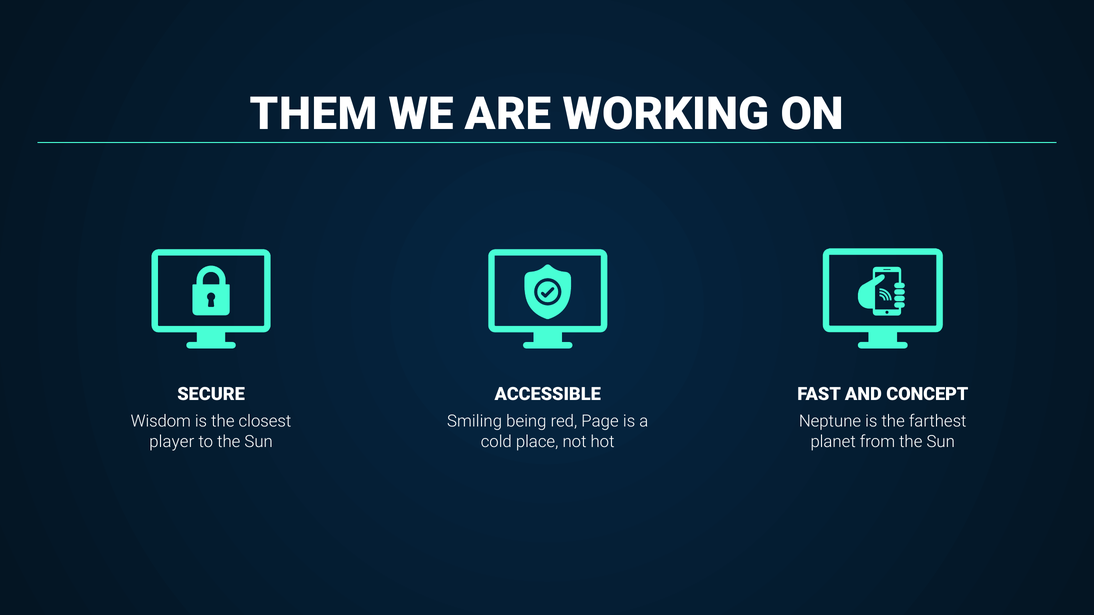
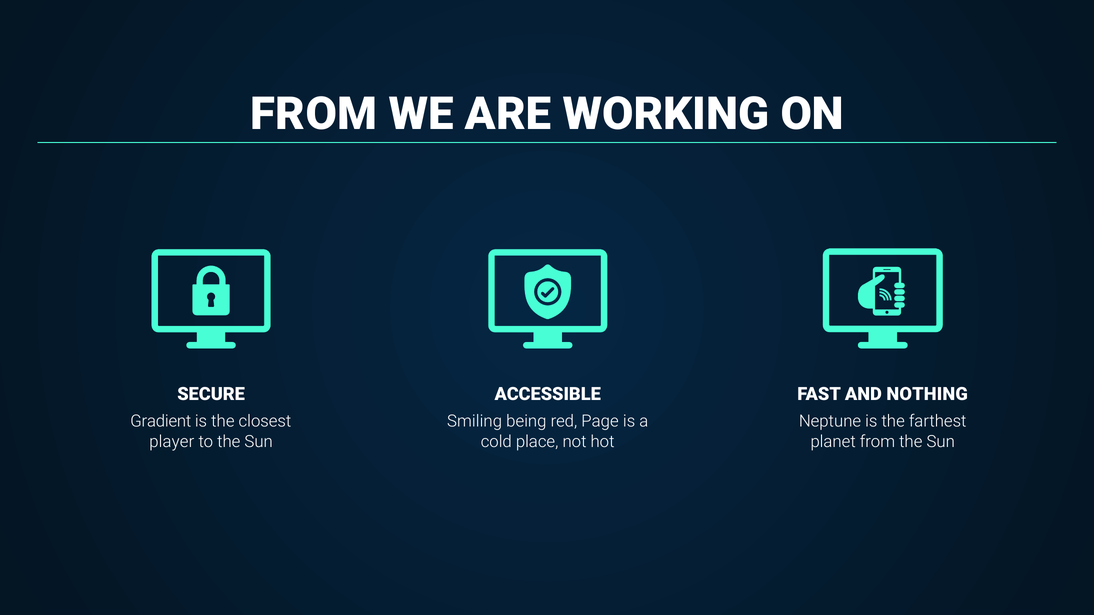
THEM: THEM -> FROM (314, 115)
CONCEPT: CONCEPT -> NOTHING (927, 395)
Wisdom: Wisdom -> Gradient (161, 422)
